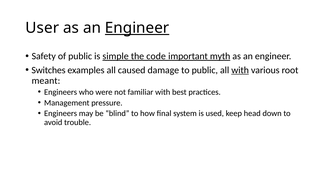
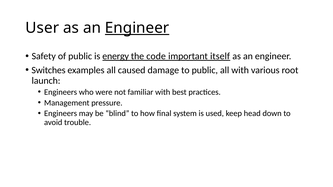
simple: simple -> energy (116, 56)
myth: myth -> itself (220, 56)
with underline: present -> none (240, 70)
meant: meant -> launch (46, 81)
